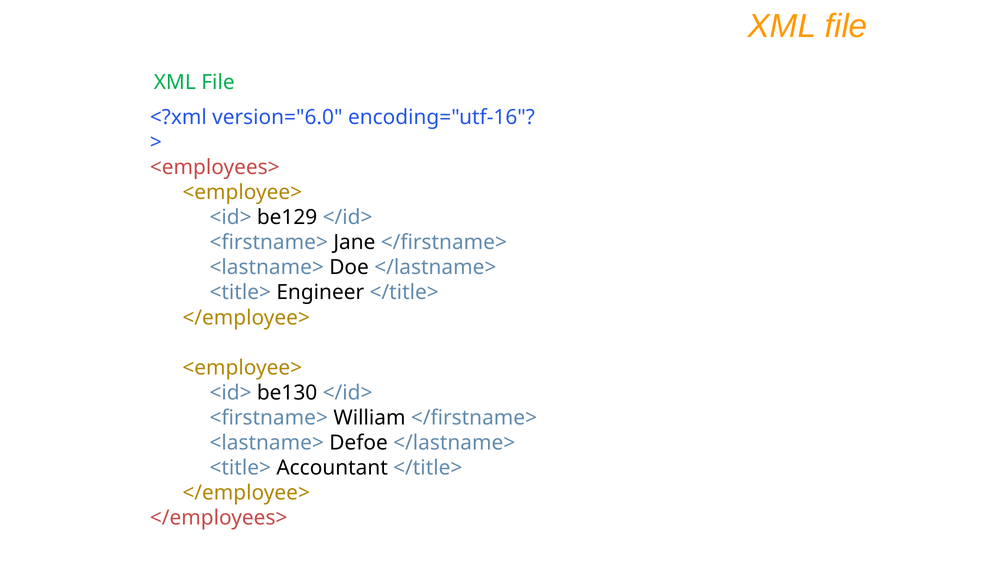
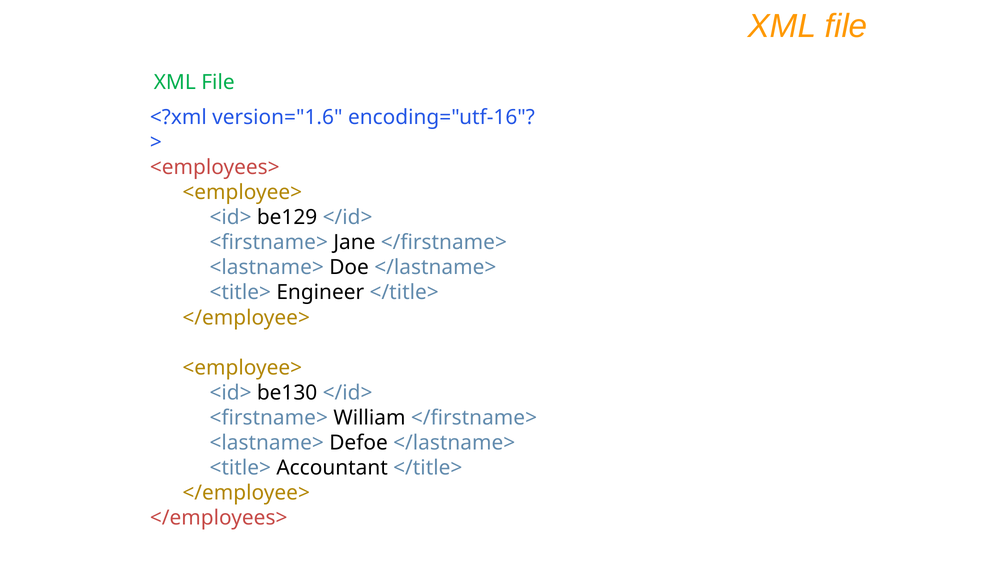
version="6.0: version="6.0 -> version="1.6 (277, 117)
